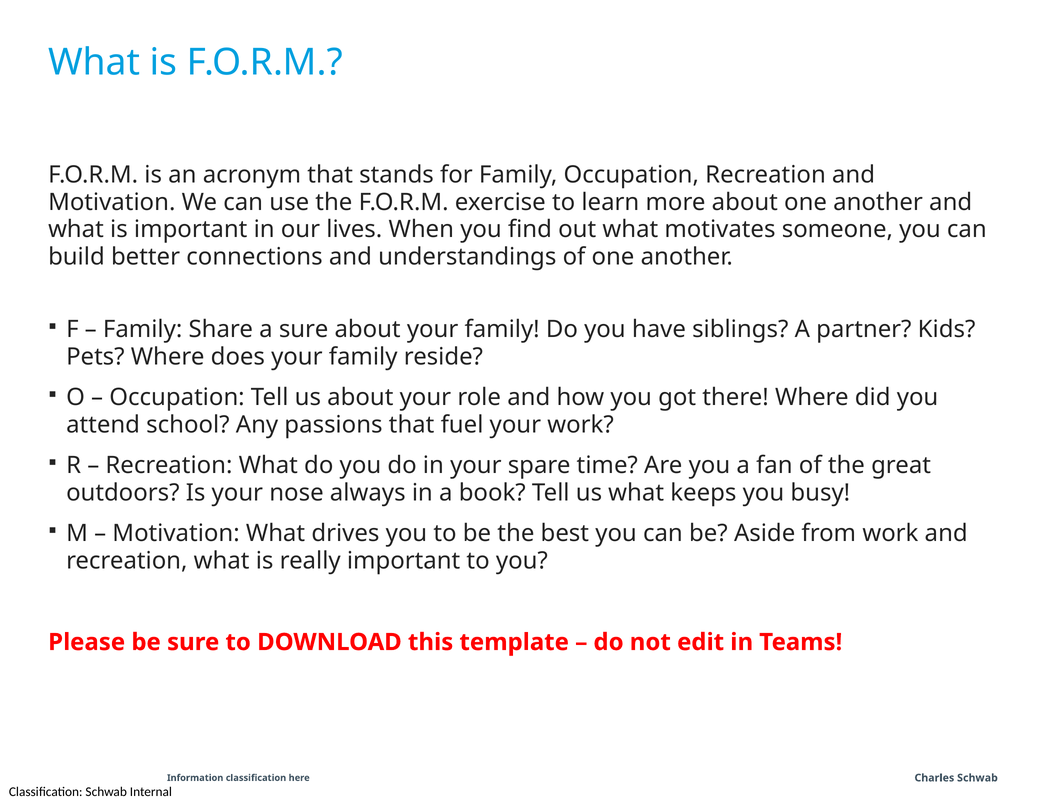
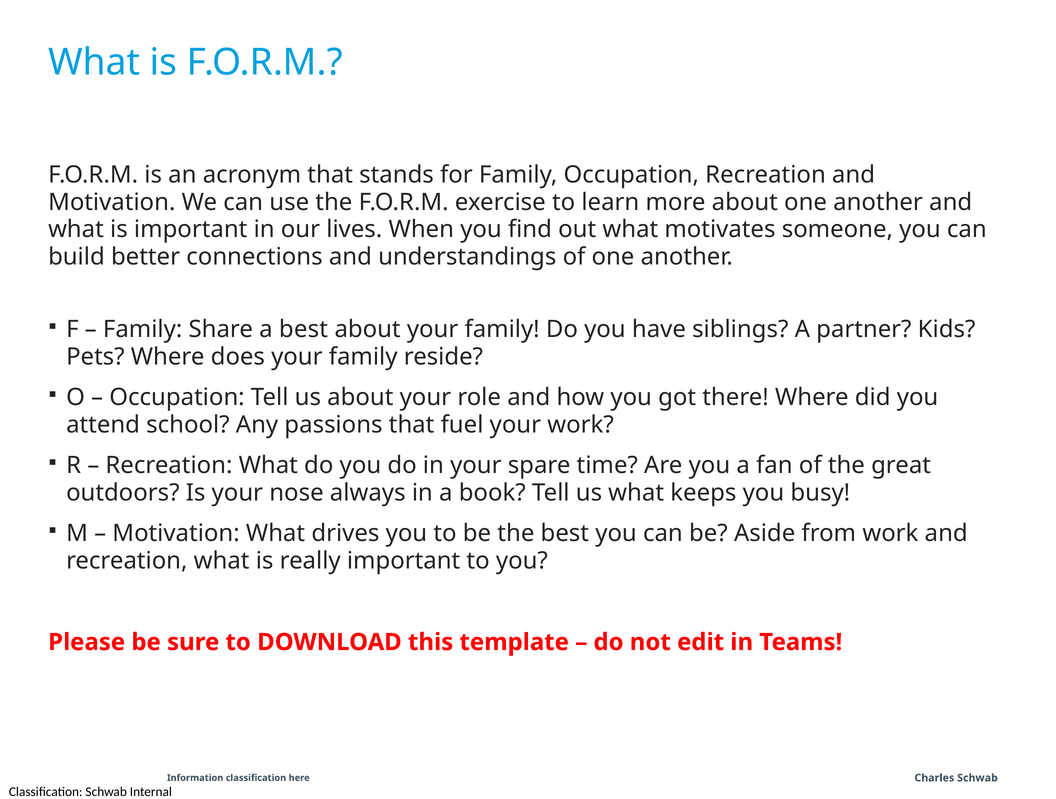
a sure: sure -> best (303, 330)
